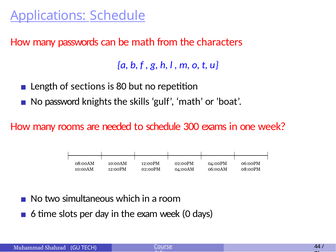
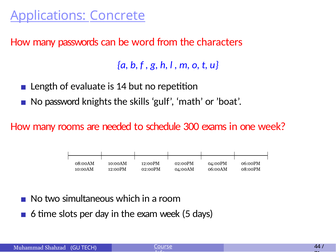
Applications Schedule: Schedule -> Concrete (118, 16)
be math: math -> word (143, 42)
sections: sections -> evaluate (88, 86)
80: 80 -> 14 (121, 86)
0: 0 -> 5 (186, 214)
